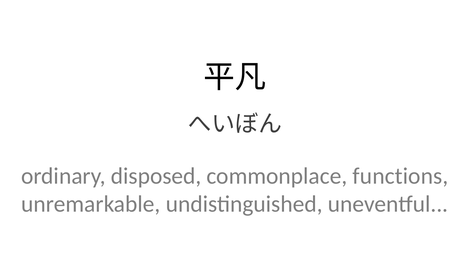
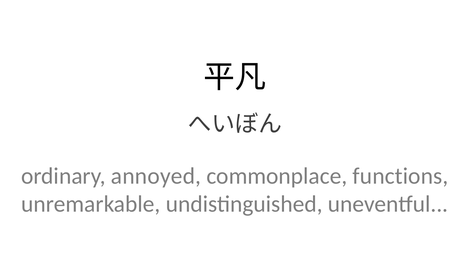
disposed: disposed -> annoyed (156, 176)
